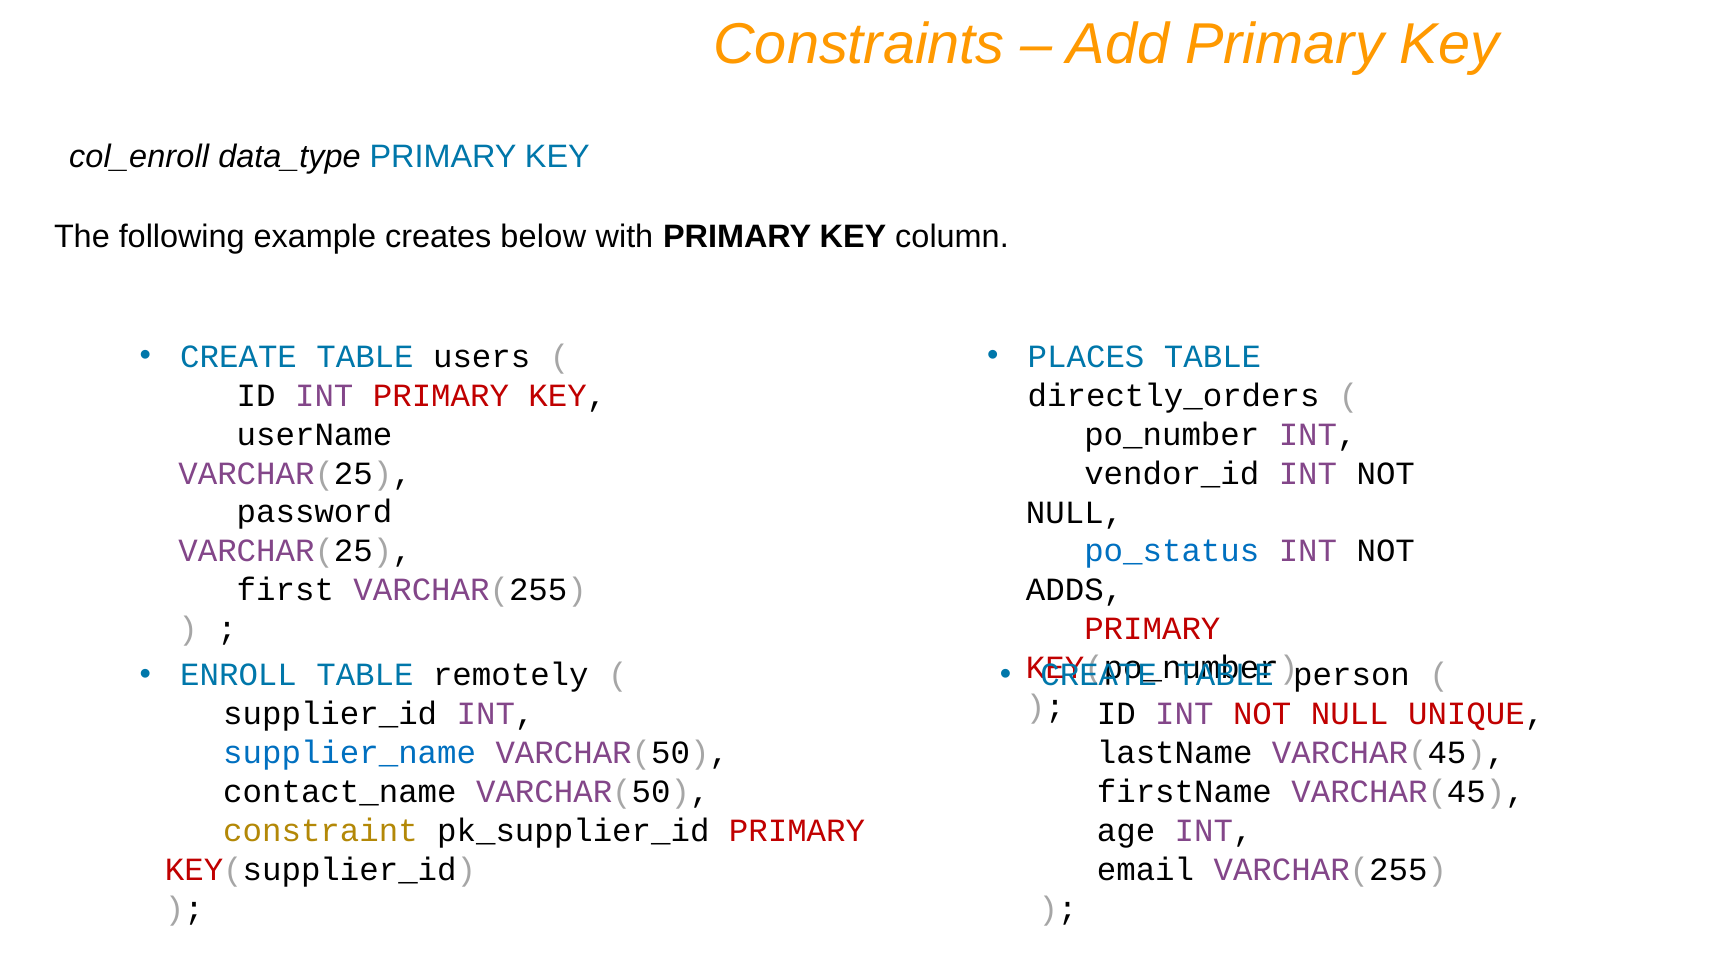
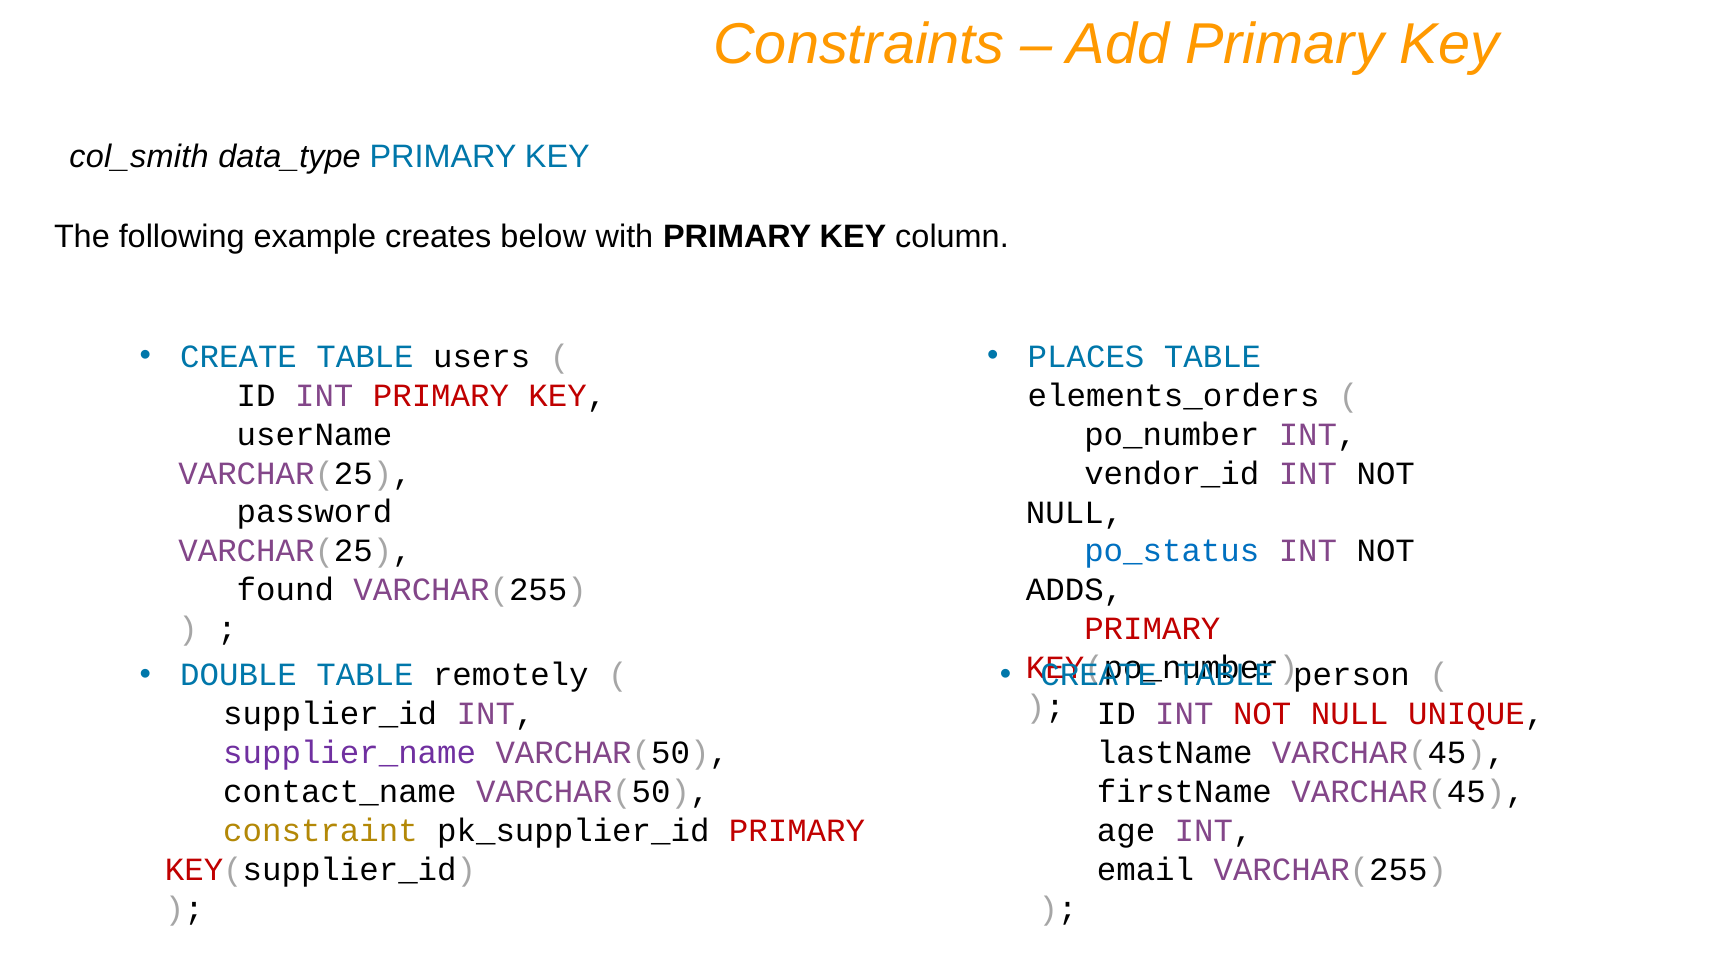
col_enroll: col_enroll -> col_smith (139, 157)
directly_orders: directly_orders -> elements_orders (1174, 396)
first: first -> found (285, 590)
ENROLL: ENROLL -> DOUBLE (239, 676)
supplier_name colour: blue -> purple (350, 753)
